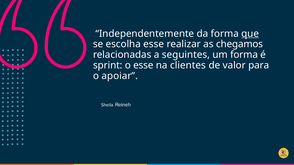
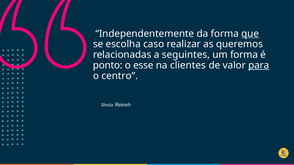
escolha esse: esse -> caso (154, 44)
chegamos: chegamos -> queremos (240, 44)
sprint: sprint -> ponto (108, 65)
para underline: none -> present (259, 65)
apoiar: apoiar -> centro (120, 76)
